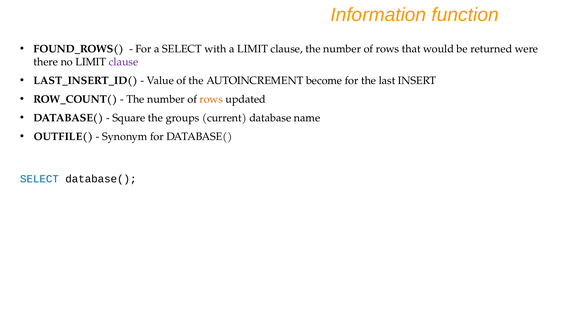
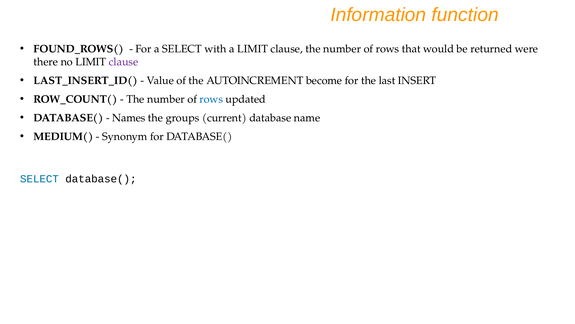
rows colour: orange -> blue (211, 99)
Square: Square -> Names (129, 118)
OUTFILE(: OUTFILE( -> MEDIUM( (63, 136)
